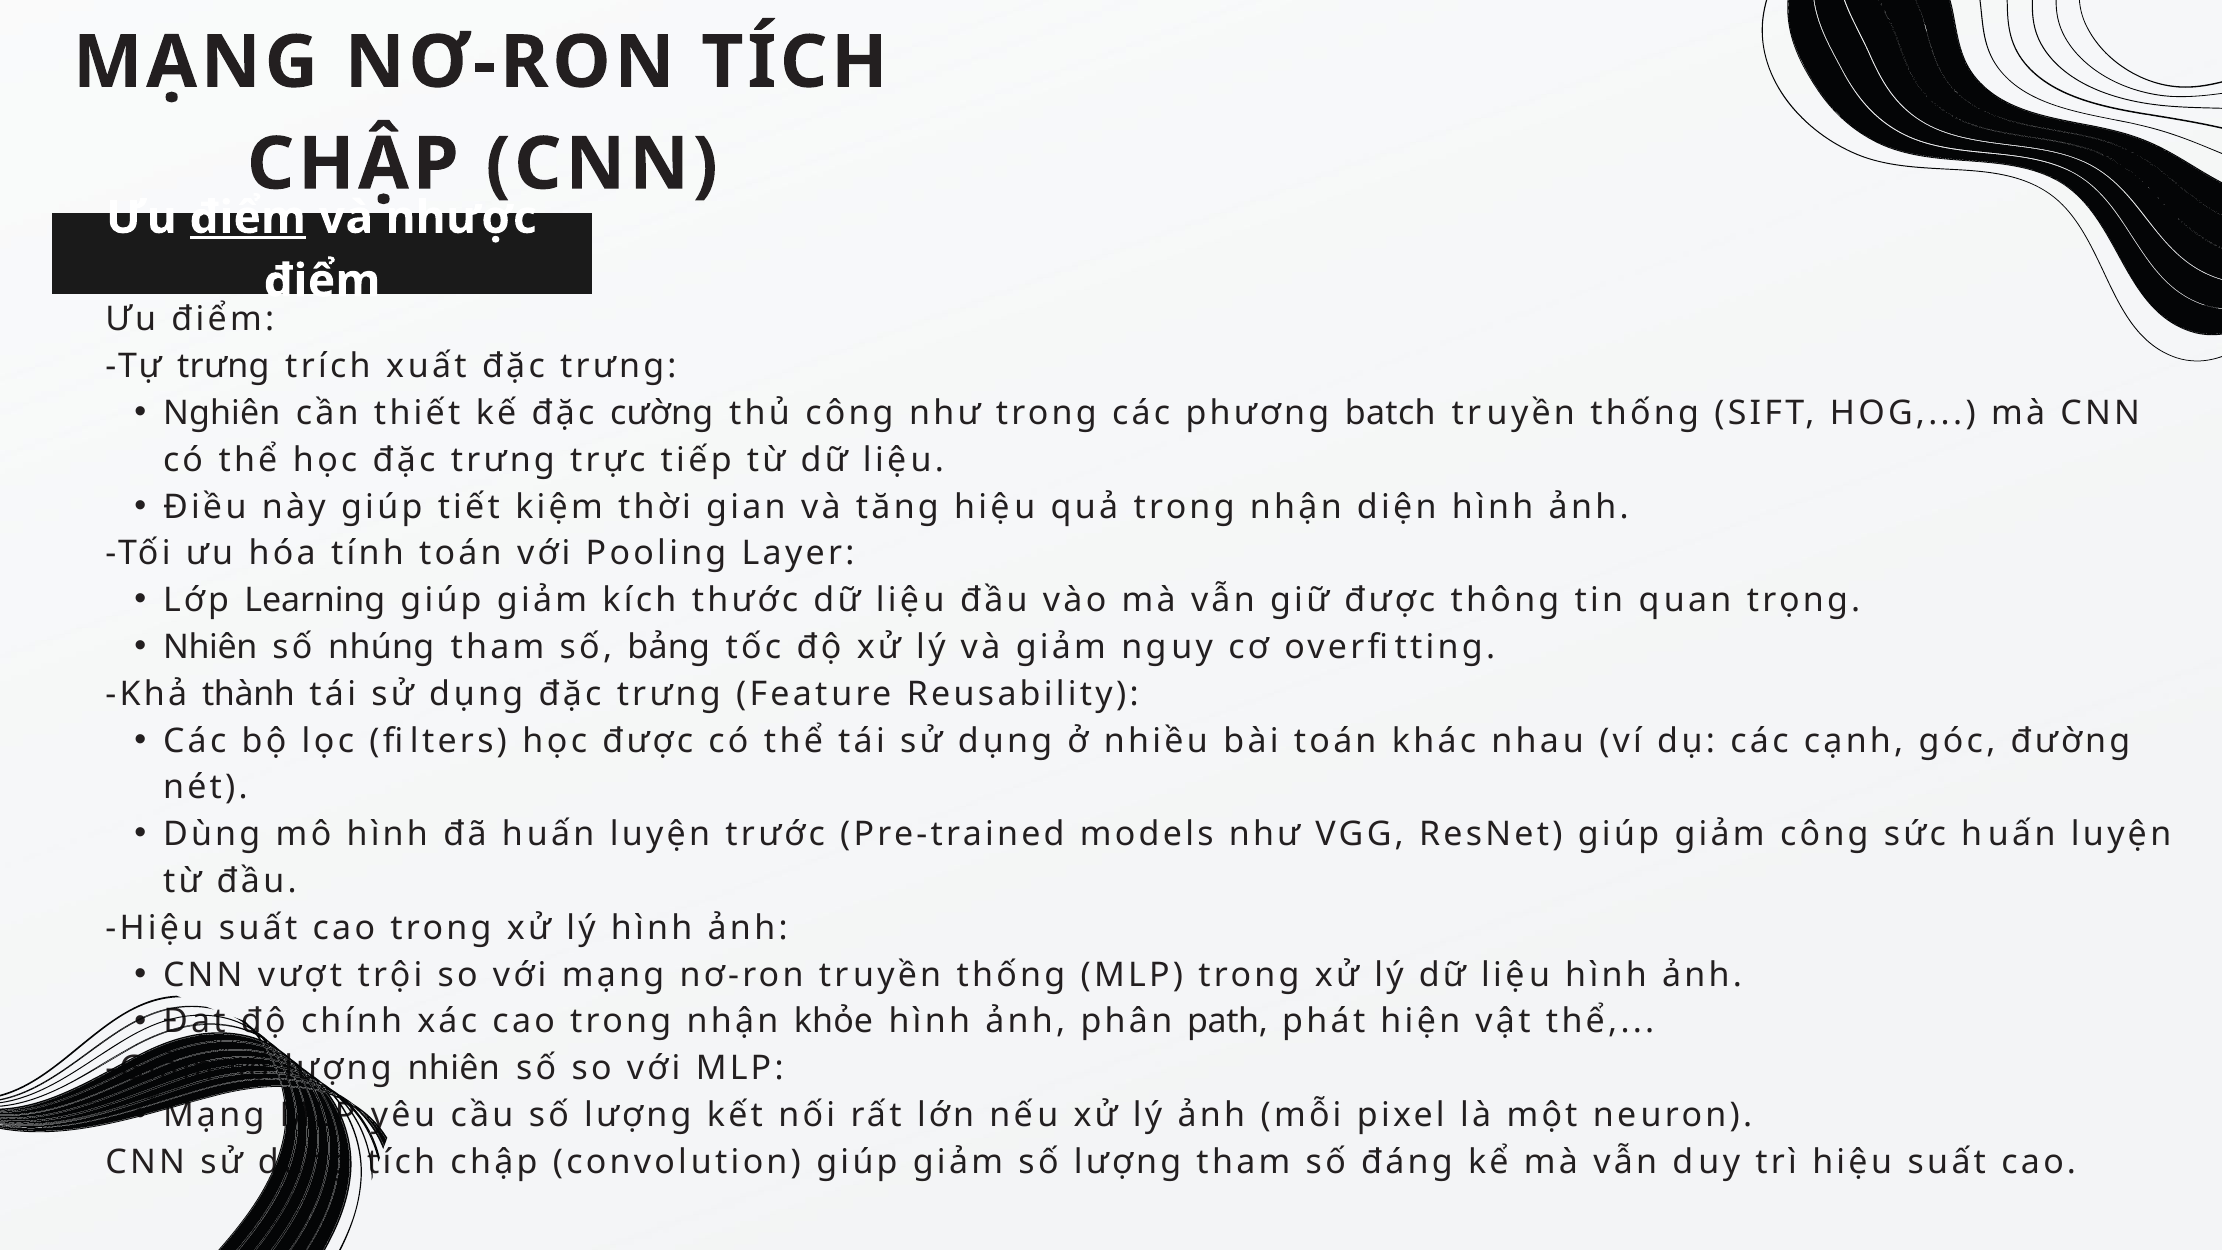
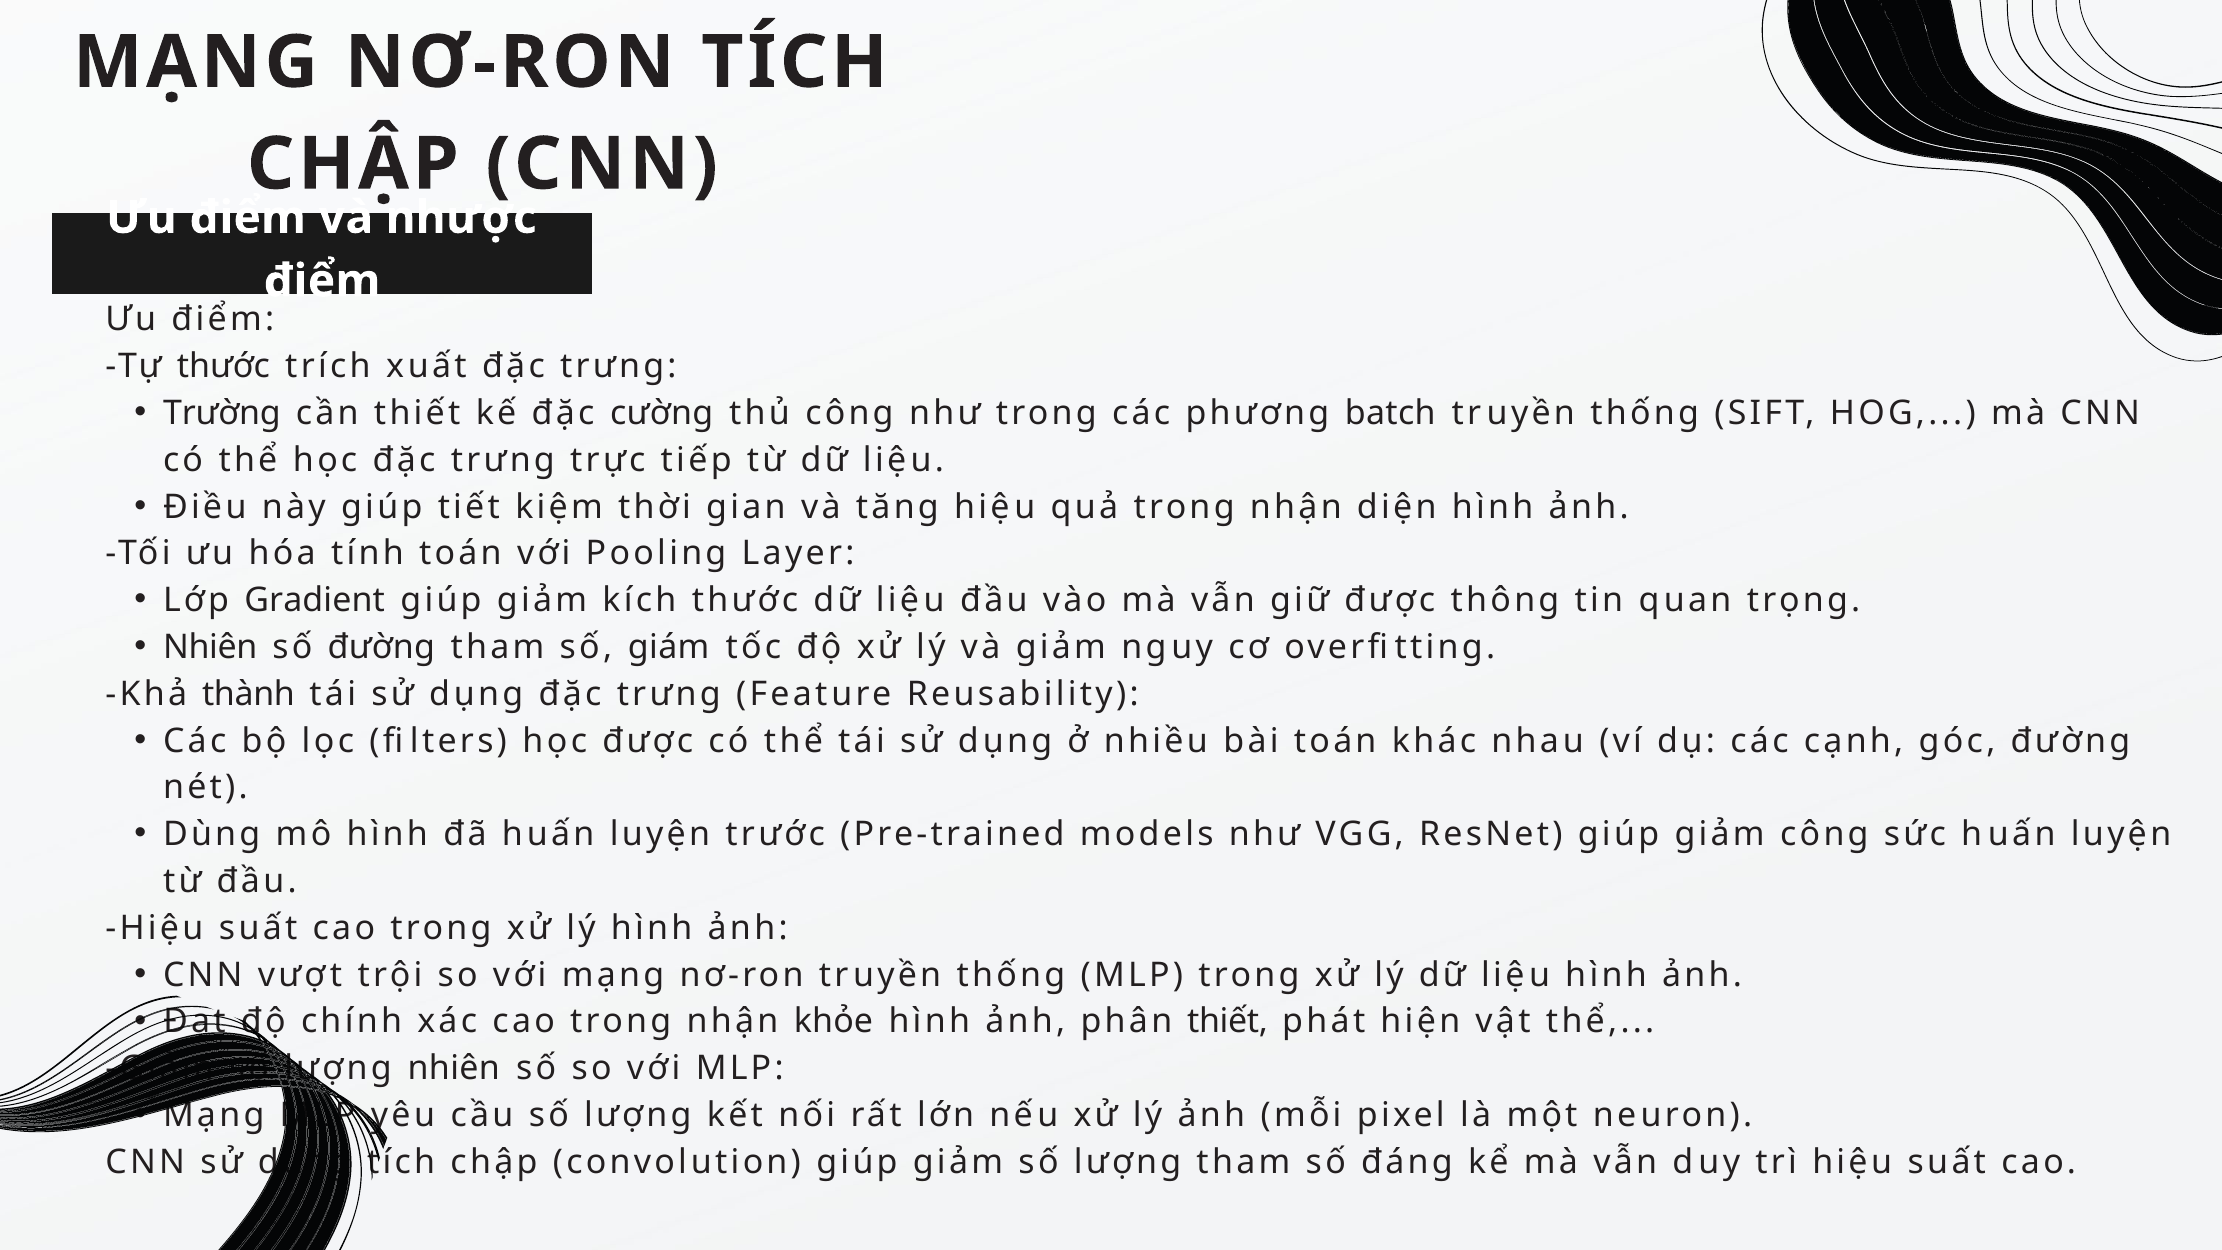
điểm underline: present -> none (248, 218)
Tự trưng: trưng -> thước (223, 366)
Nghiên: Nghiên -> Trường (222, 413)
Learning: Learning -> Gradient (315, 600)
số nhúng: nhúng -> đường (381, 647)
bảng: bảng -> giám (669, 647)
phân path: path -> thiết (1228, 1022)
